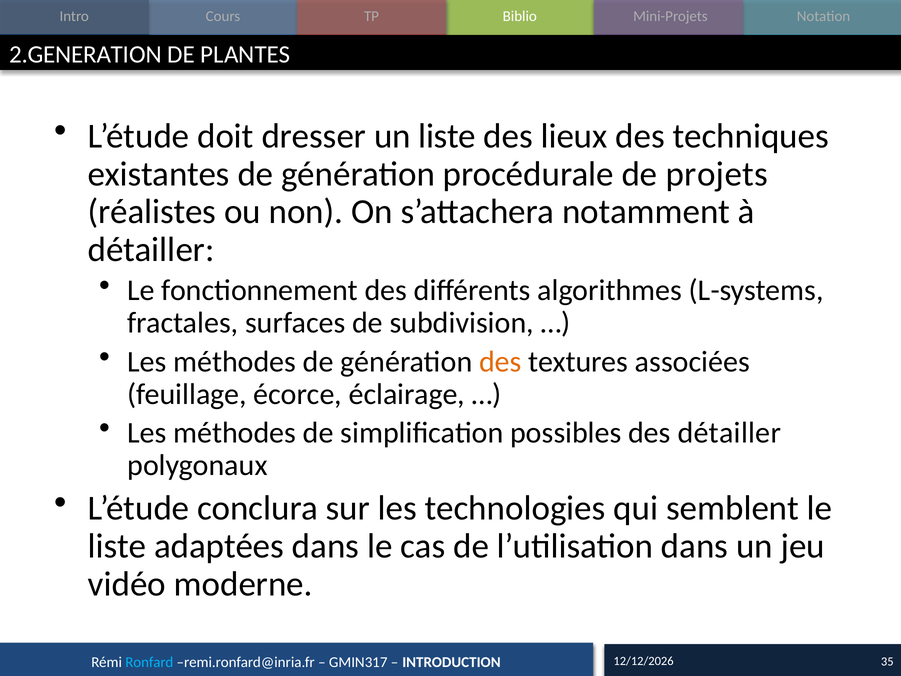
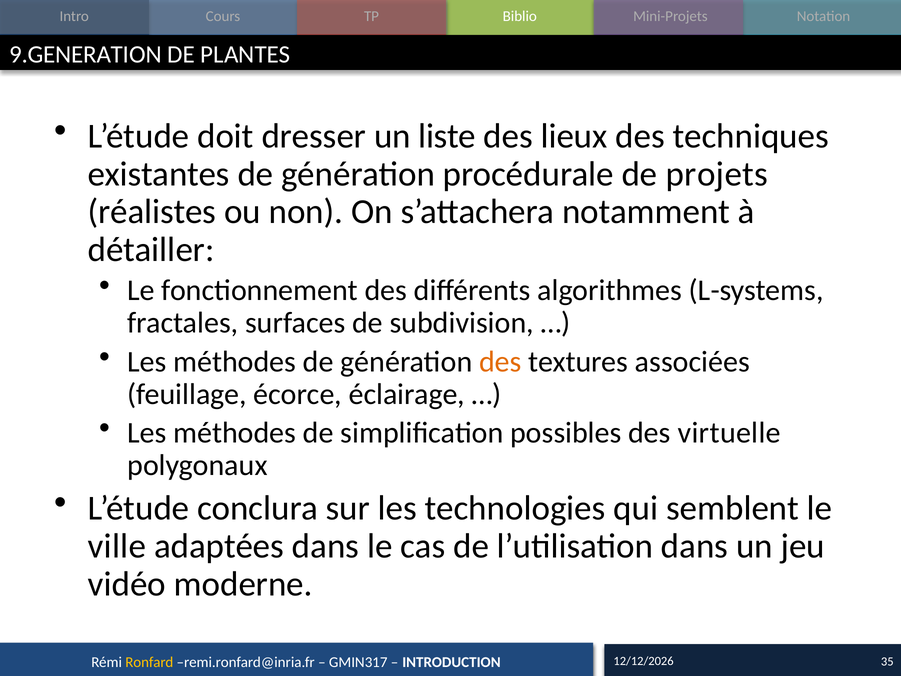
2.GENERATION: 2.GENERATION -> 9.GENERATION (85, 54)
des détailler: détailler -> virtuelle (729, 433)
liste: liste -> ville (117, 546)
Ronfard colour: light blue -> yellow (149, 662)
